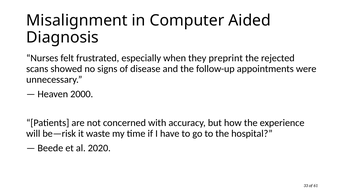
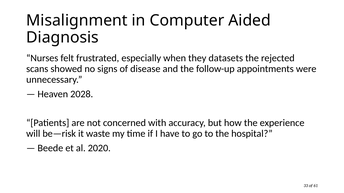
preprint: preprint -> datasets (226, 58)
2000: 2000 -> 2028 (82, 94)
